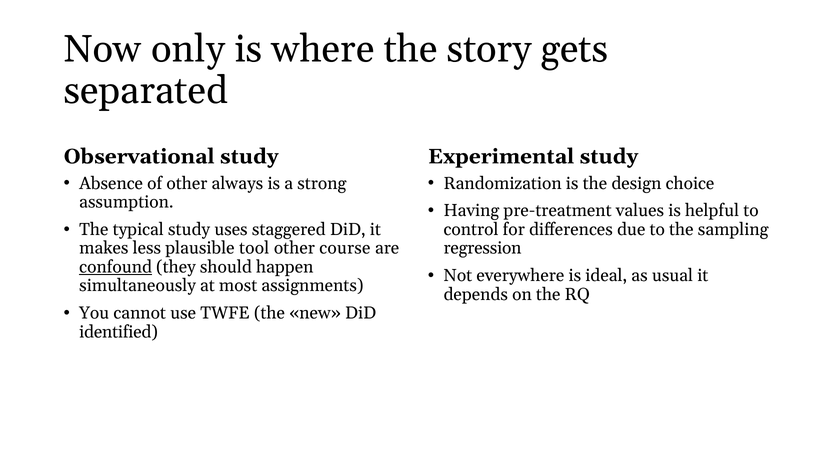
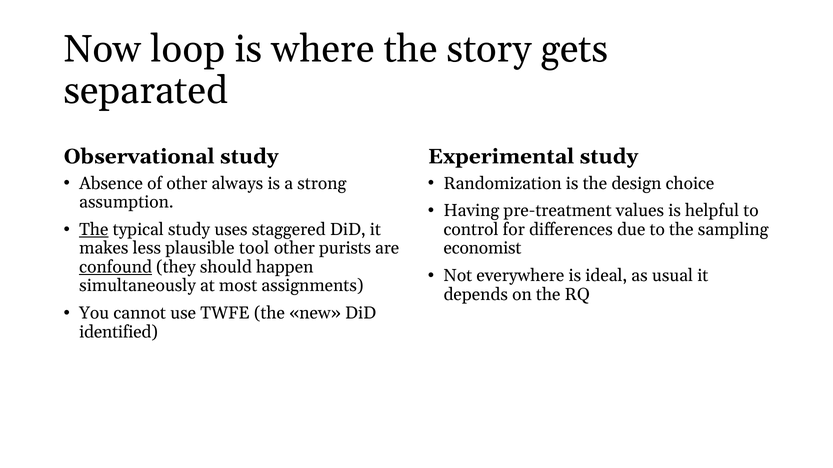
only: only -> loop (188, 49)
The underline: none -> present (94, 230)
regression: regression -> economist (482, 248)
course: course -> purists (345, 249)
